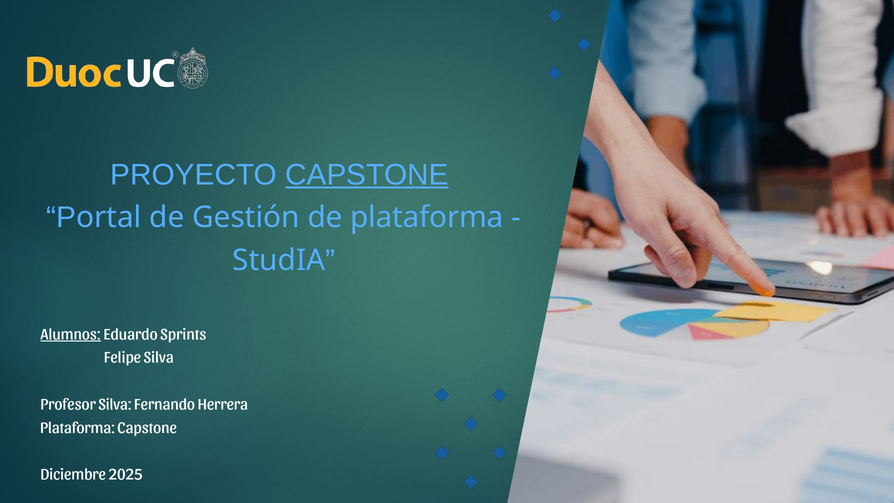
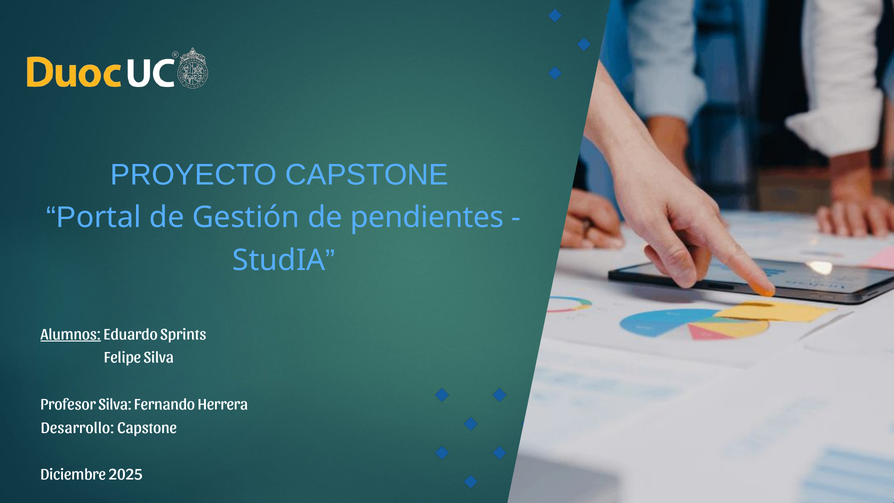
CAPSTONE underline: present -> none (367, 175)
de plataforma: plataforma -> pendientes (427, 218)
Plataforma: Plataforma -> Desarrollo (77, 428)
